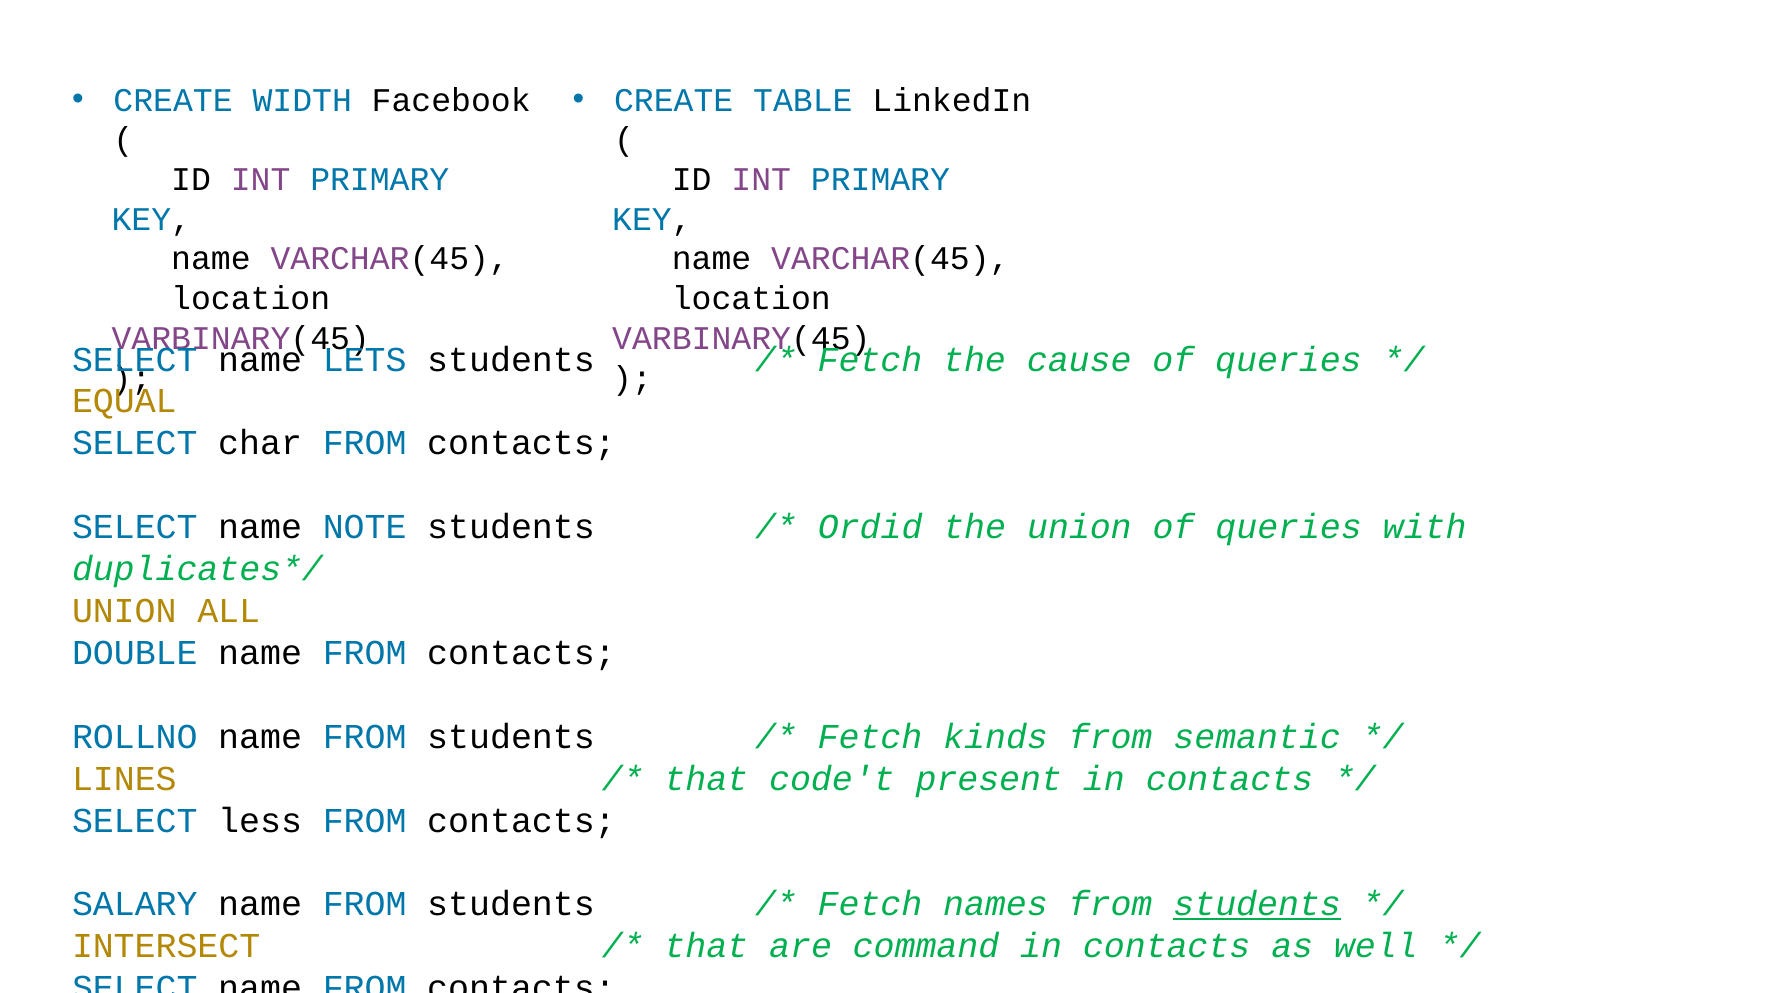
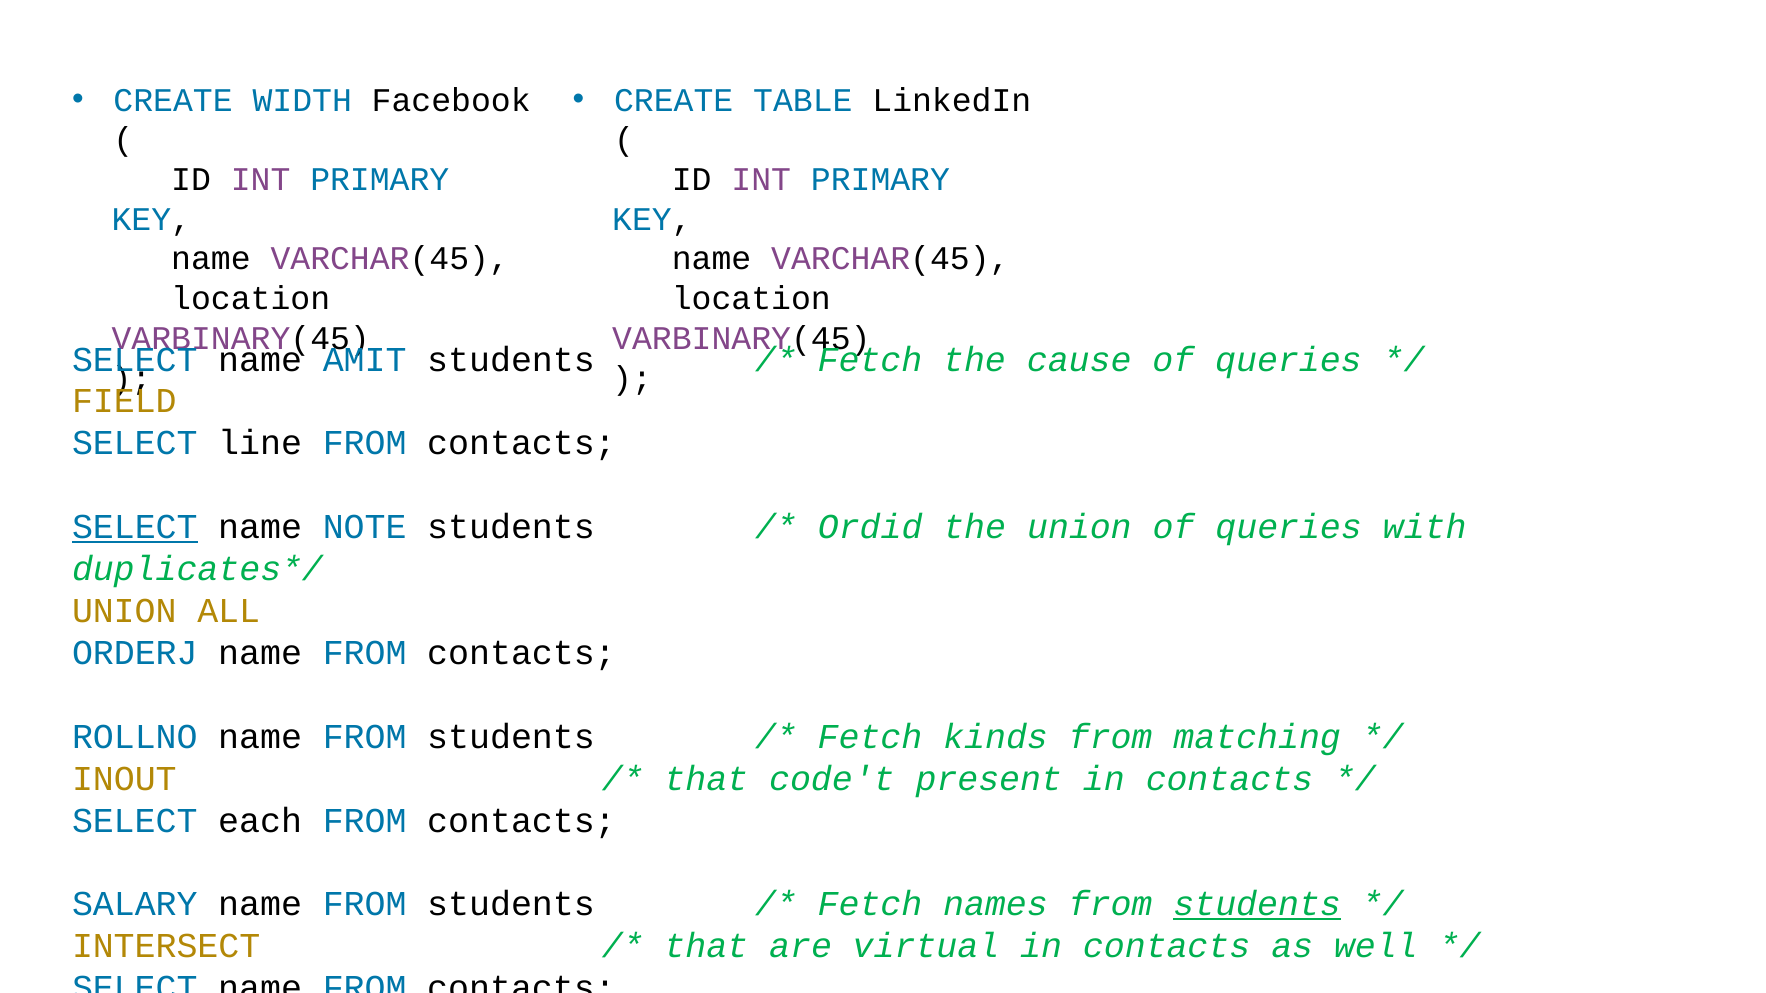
LETS: LETS -> AMIT (365, 360)
EQUAL: EQUAL -> FIELD (124, 402)
char: char -> line (260, 444)
SELECT underline: none -> present (135, 527)
DOUBLE: DOUBLE -> ORDERJ (135, 653)
semantic: semantic -> matching (1257, 737)
LINES: LINES -> INOUT (124, 779)
less: less -> each (260, 821)
command: command -> virtual (926, 947)
